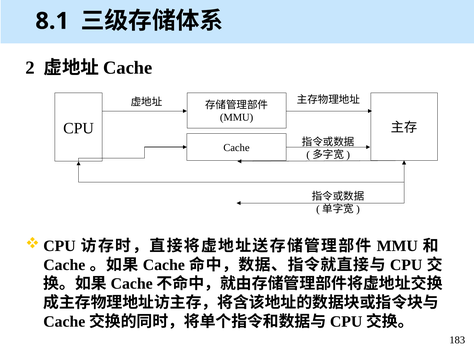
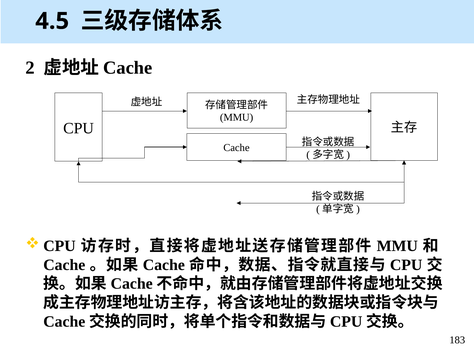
8.1: 8.1 -> 4.5 (52, 21)
